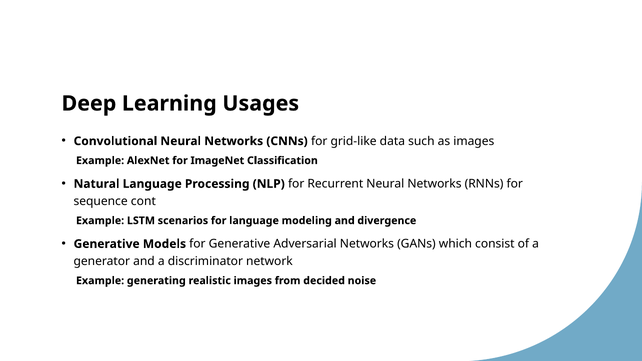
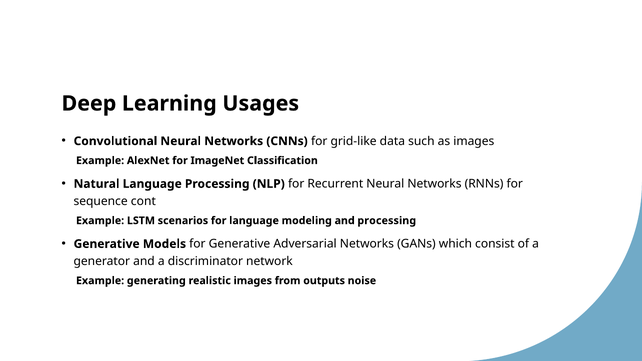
and divergence: divergence -> processing (387, 221)
decided: decided -> outputs (324, 281)
